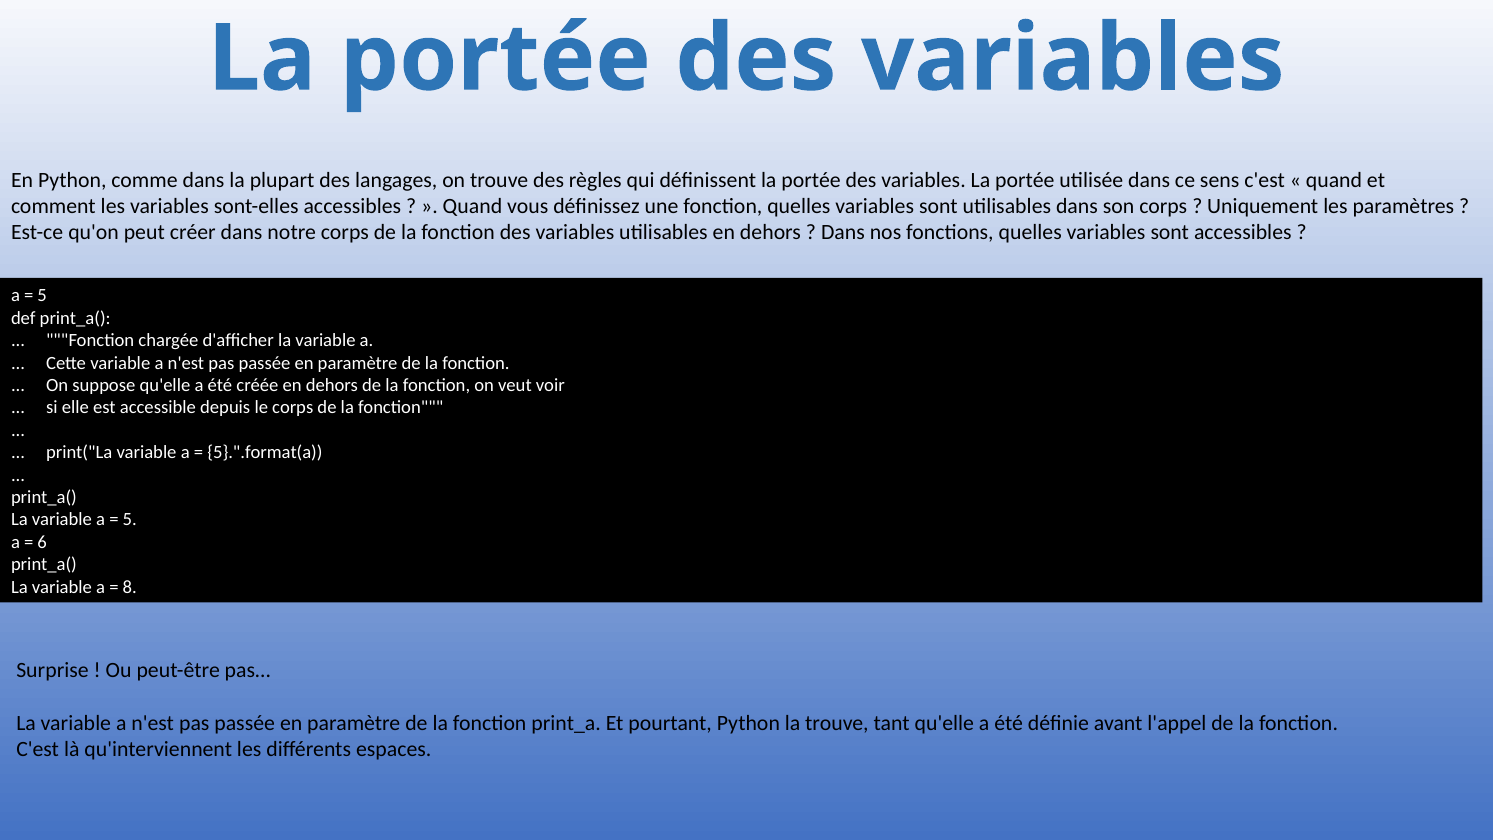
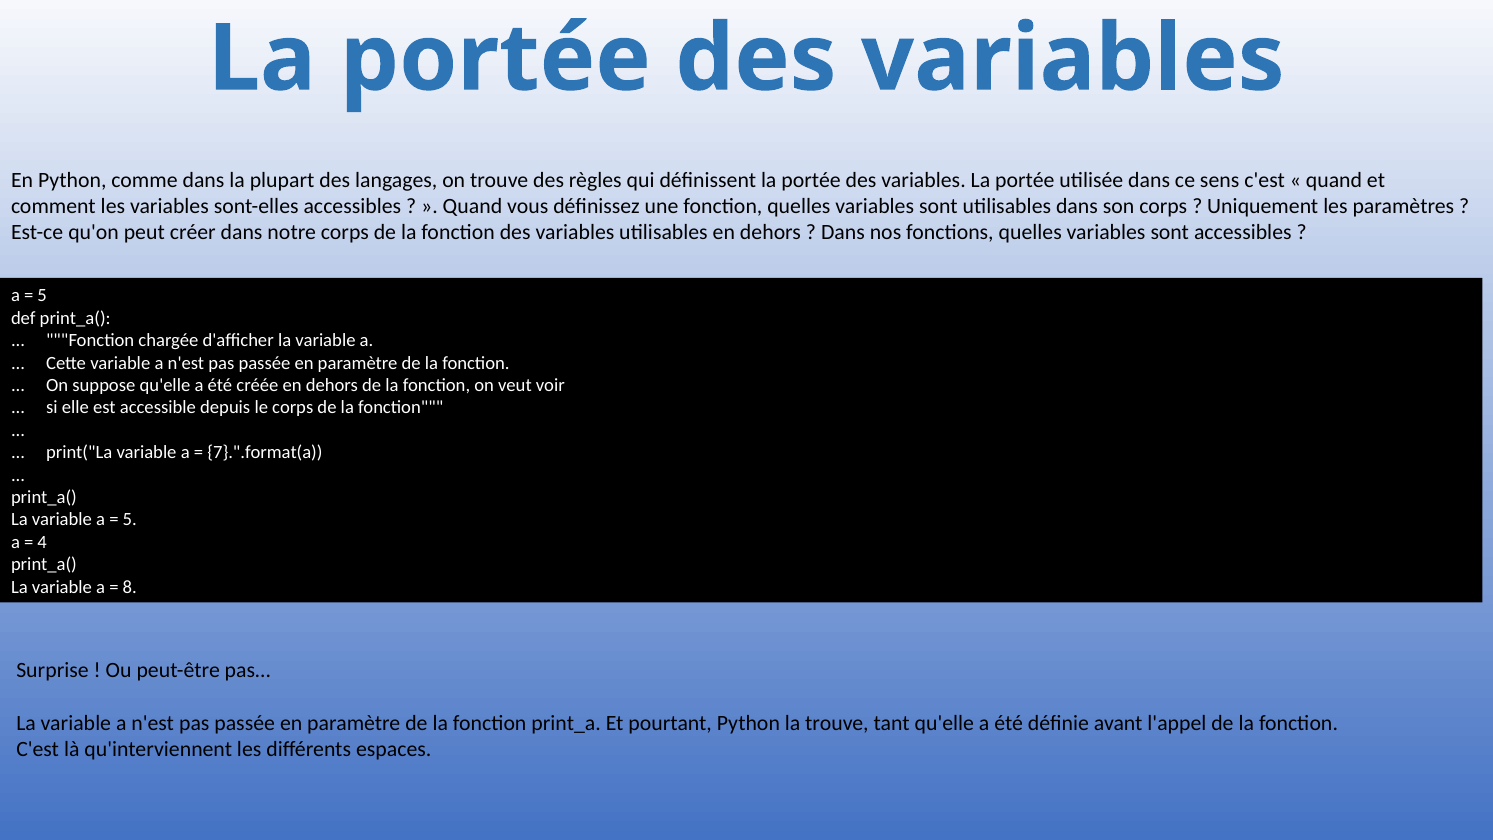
5}.".format(a: 5}.".format(a -> 7}.".format(a (265, 452)
6: 6 -> 4 (42, 542)
